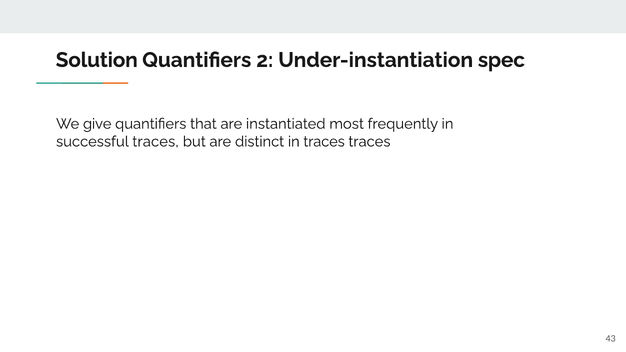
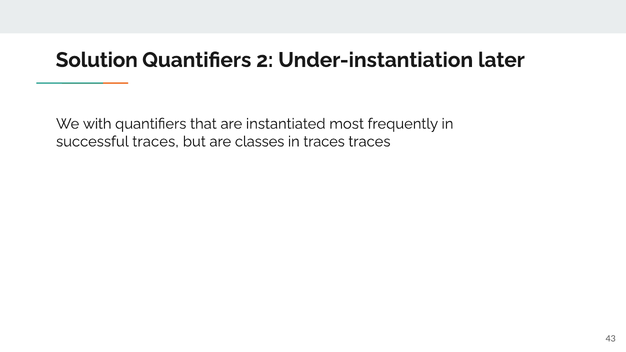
spec: spec -> later (501, 60)
give: give -> with (97, 124)
distinct: distinct -> classes (260, 142)
